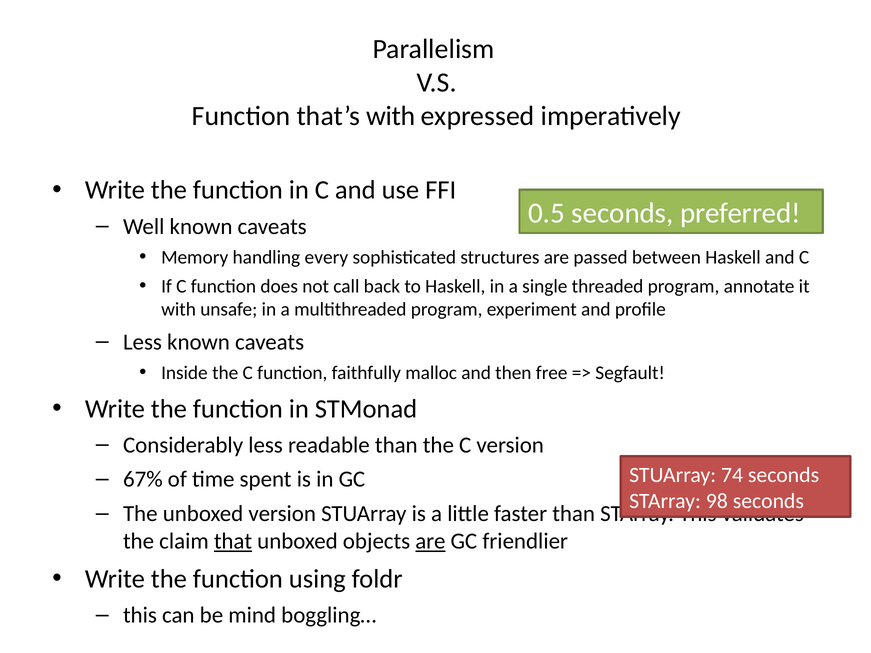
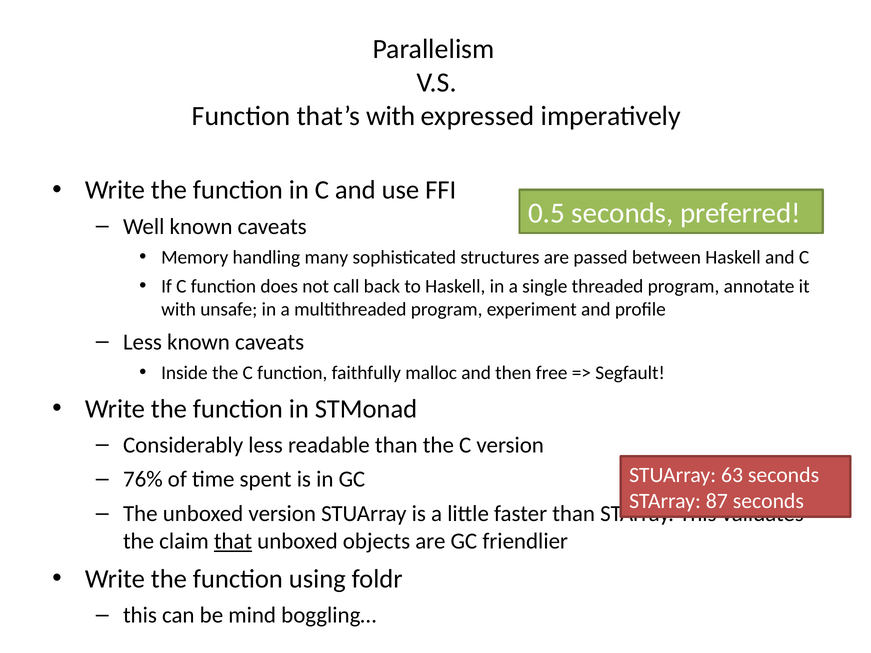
every: every -> many (326, 257)
74: 74 -> 63 (732, 475)
67%: 67% -> 76% (143, 480)
98: 98 -> 87 (717, 501)
are underline: present -> none (430, 541)
